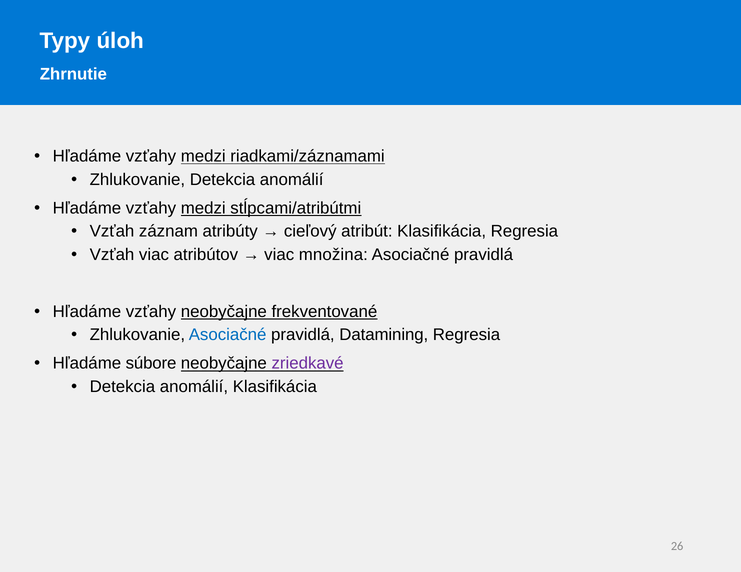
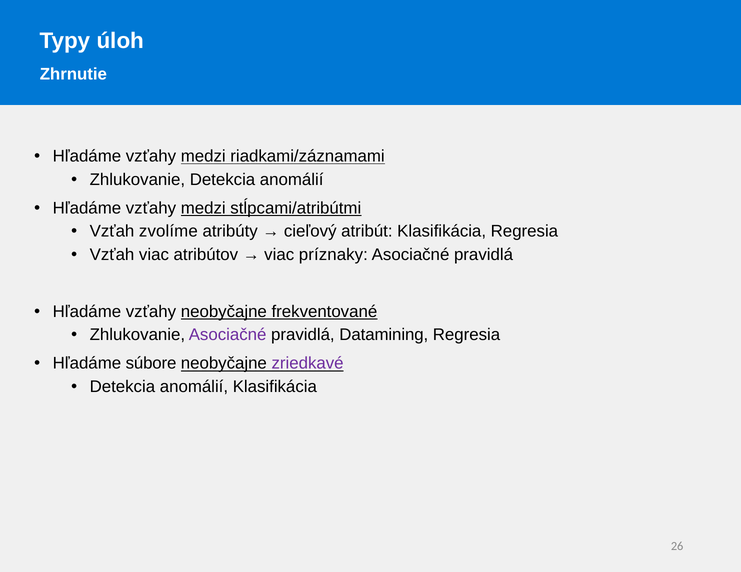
záznam: záznam -> zvolíme (168, 232)
množina: množina -> príznaky (333, 255)
Asociačné colour: blue -> purple (228, 335)
